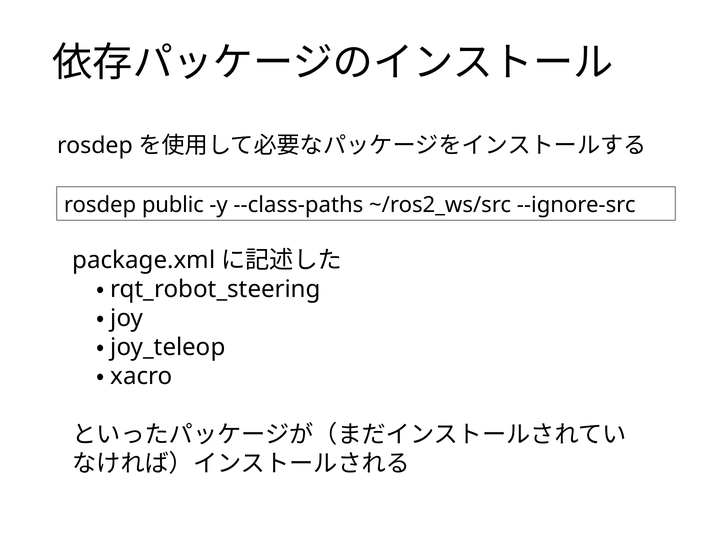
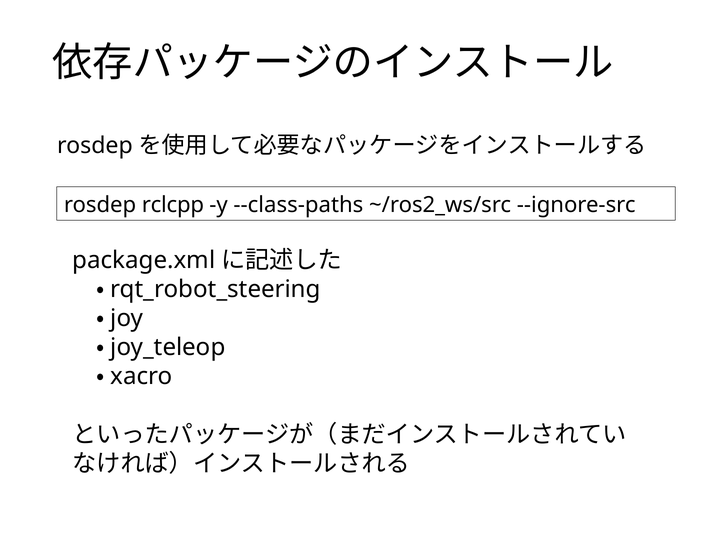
public: public -> rclcpp (173, 205)
